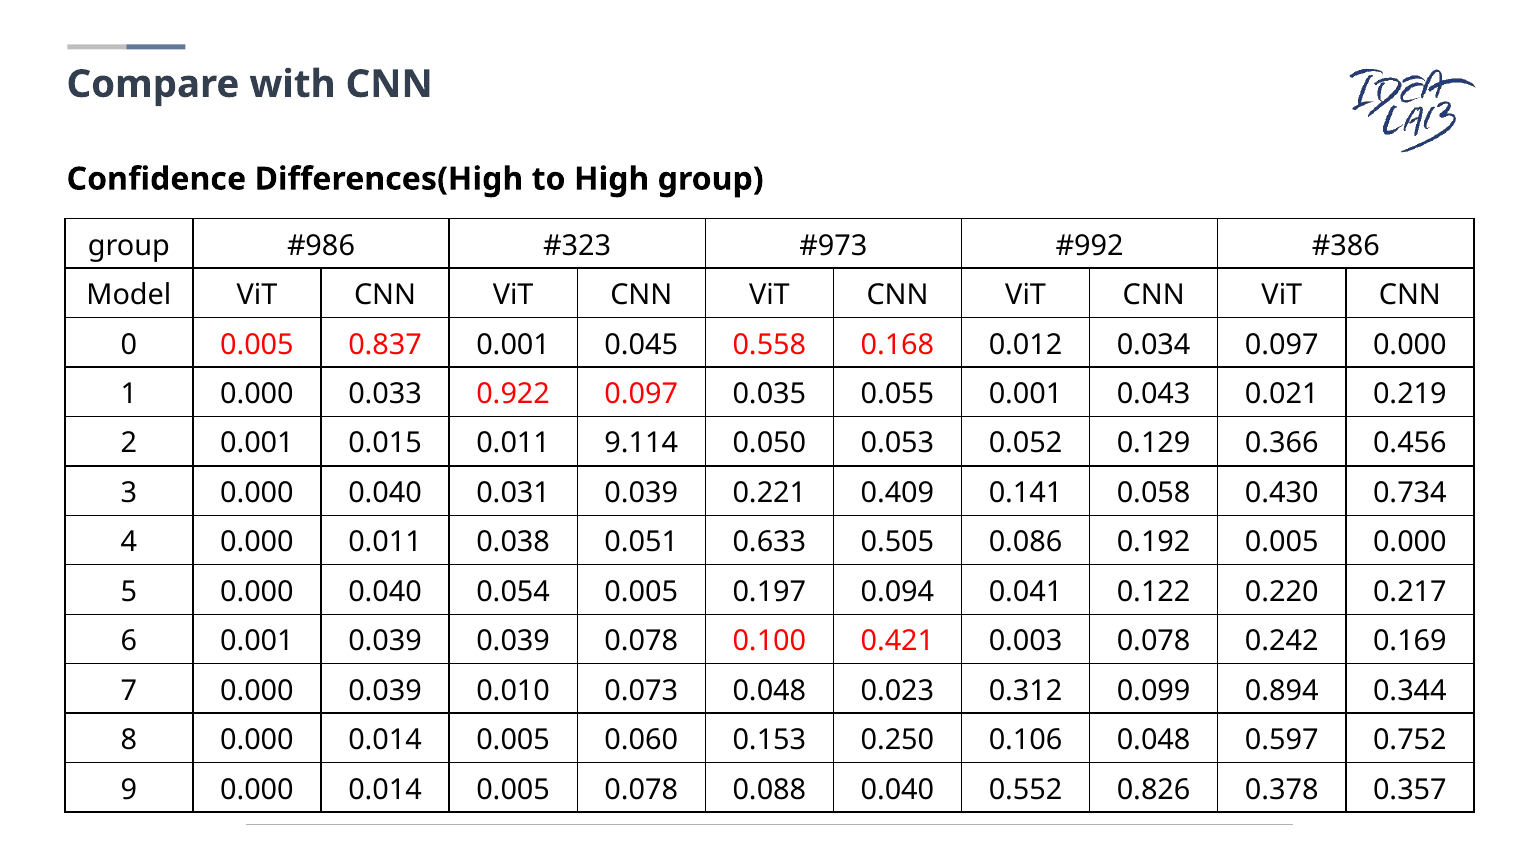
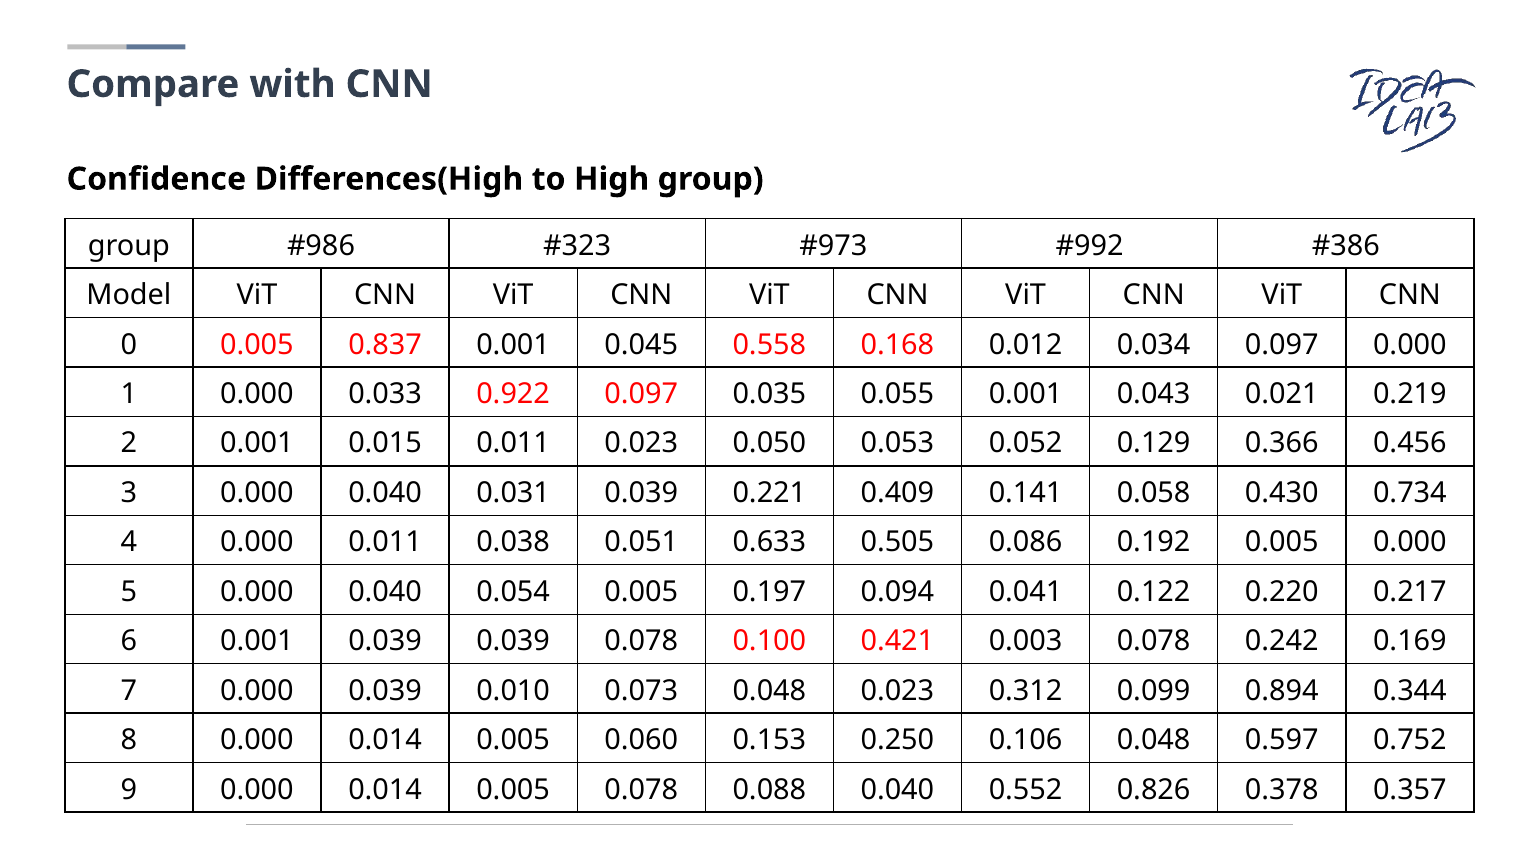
0.011 9.114: 9.114 -> 0.023 (641, 444)
